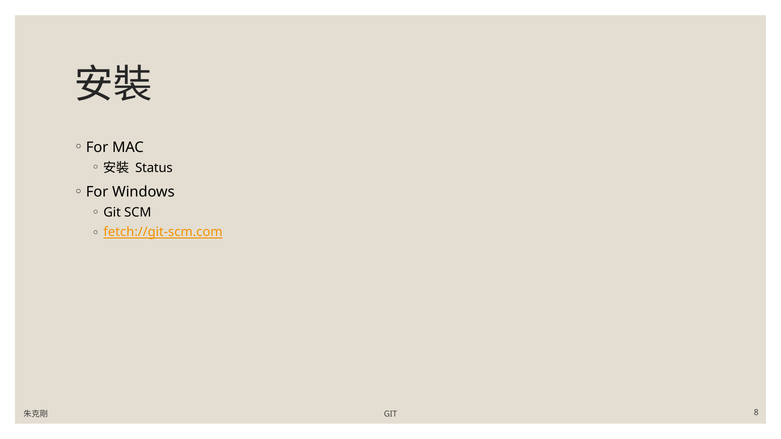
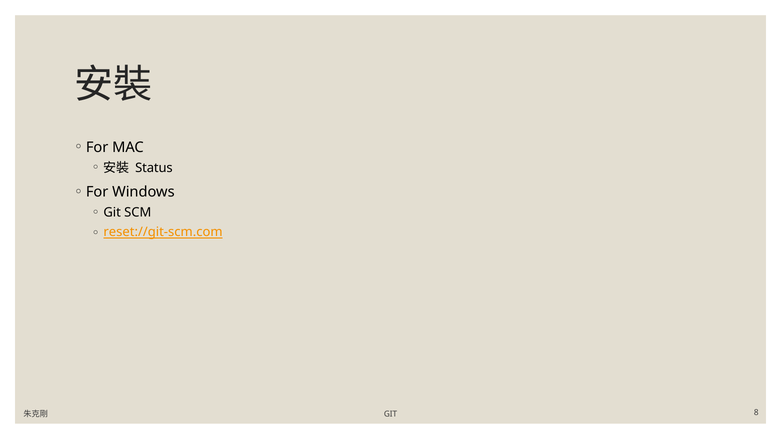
fetch://git-scm.com: fetch://git-scm.com -> reset://git-scm.com (163, 232)
